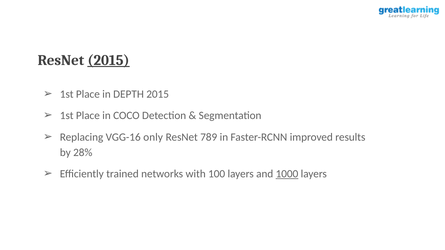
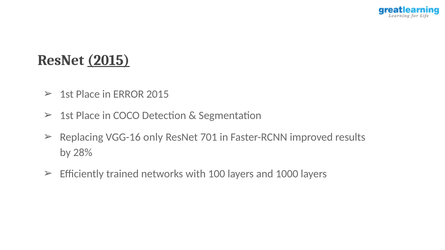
DEPTH: DEPTH -> ERROR (129, 94)
789: 789 -> 701 (209, 137)
1000 underline: present -> none (287, 174)
